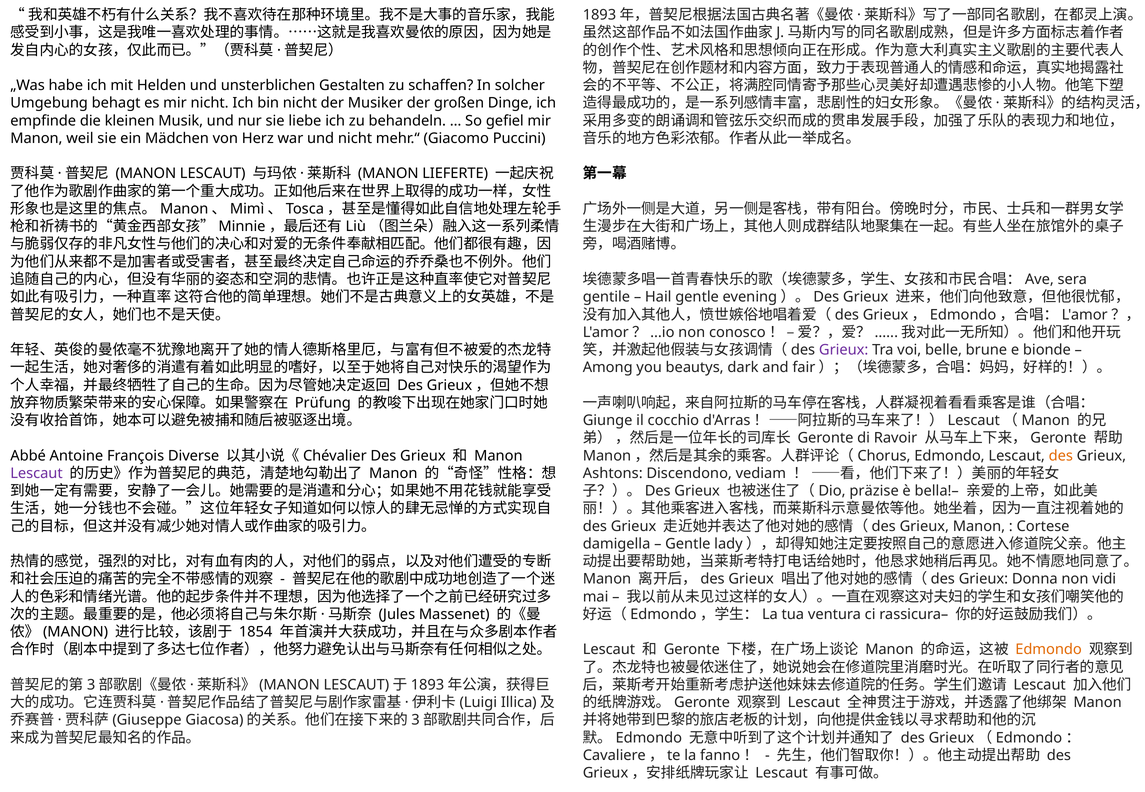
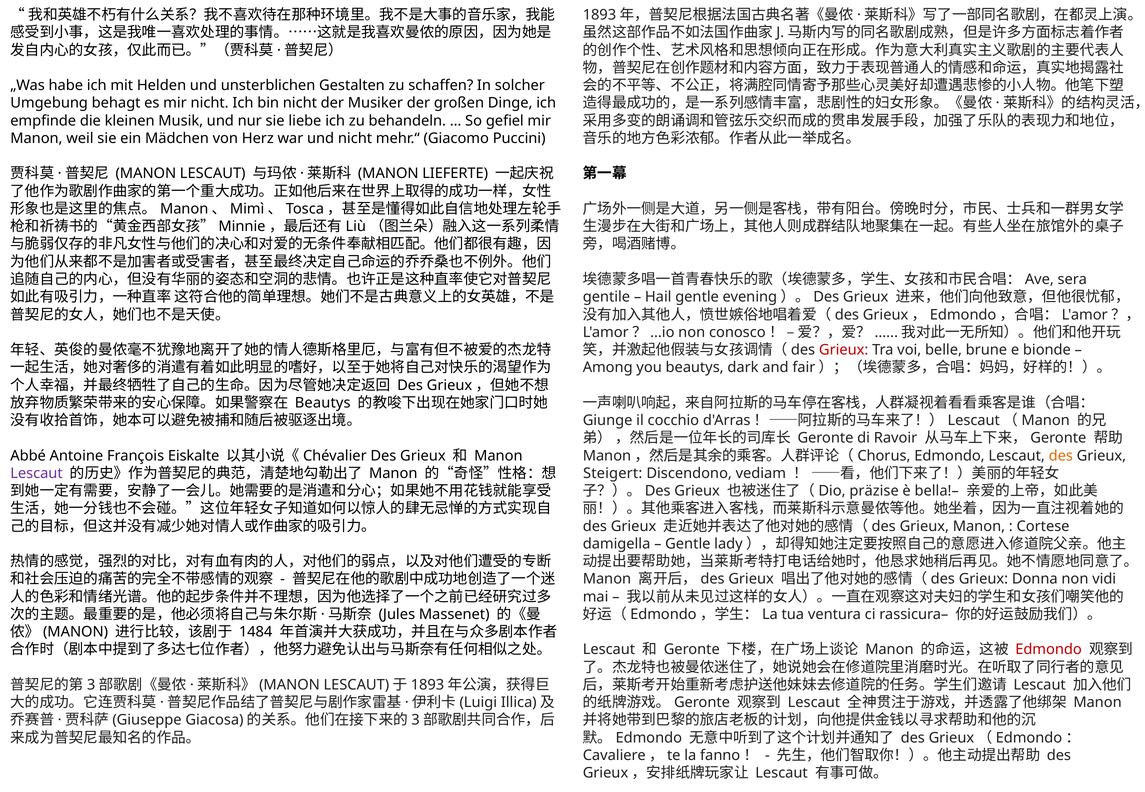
Grieux colour: purple -> red (844, 350)
Prüfung: Prüfung -> Beautys (323, 403)
Diverse: Diverse -> Eiskalte (194, 456)
Ashtons: Ashtons -> Steigert (613, 474)
1854: 1854 -> 1484 (256, 633)
Edmondo colour: orange -> red (1049, 650)
